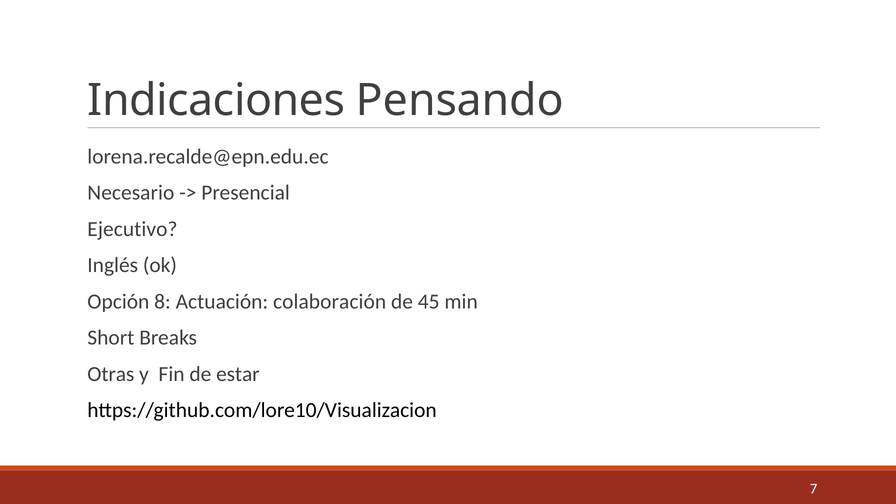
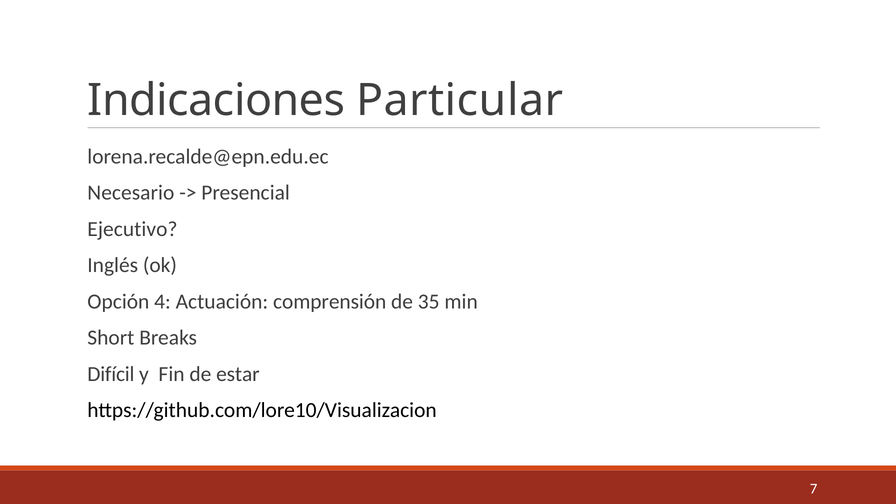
Pensando: Pensando -> Particular (460, 100)
8: 8 -> 4 (163, 302)
colaboración: colaboración -> comprensión (330, 302)
45: 45 -> 35 (429, 302)
Otras: Otras -> Difícil (111, 374)
